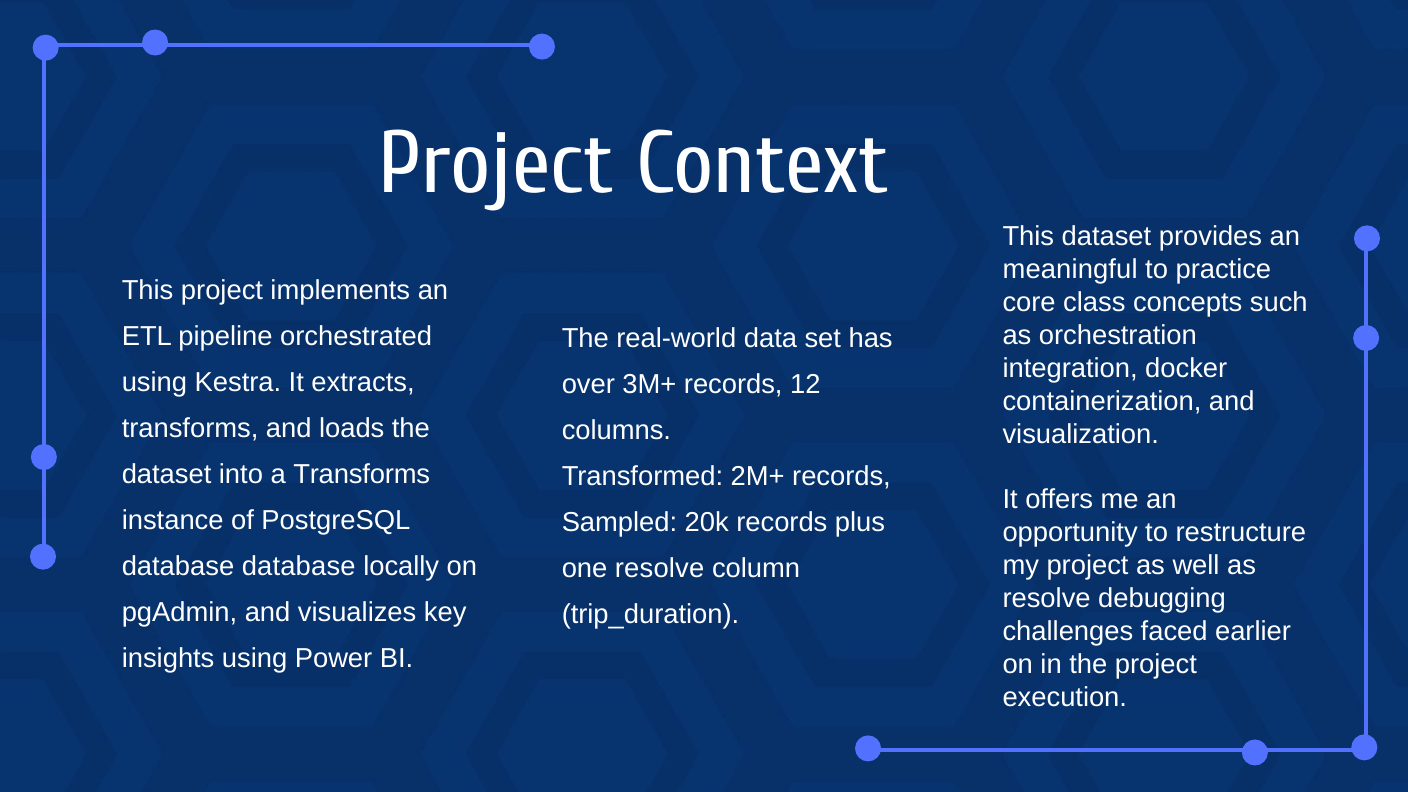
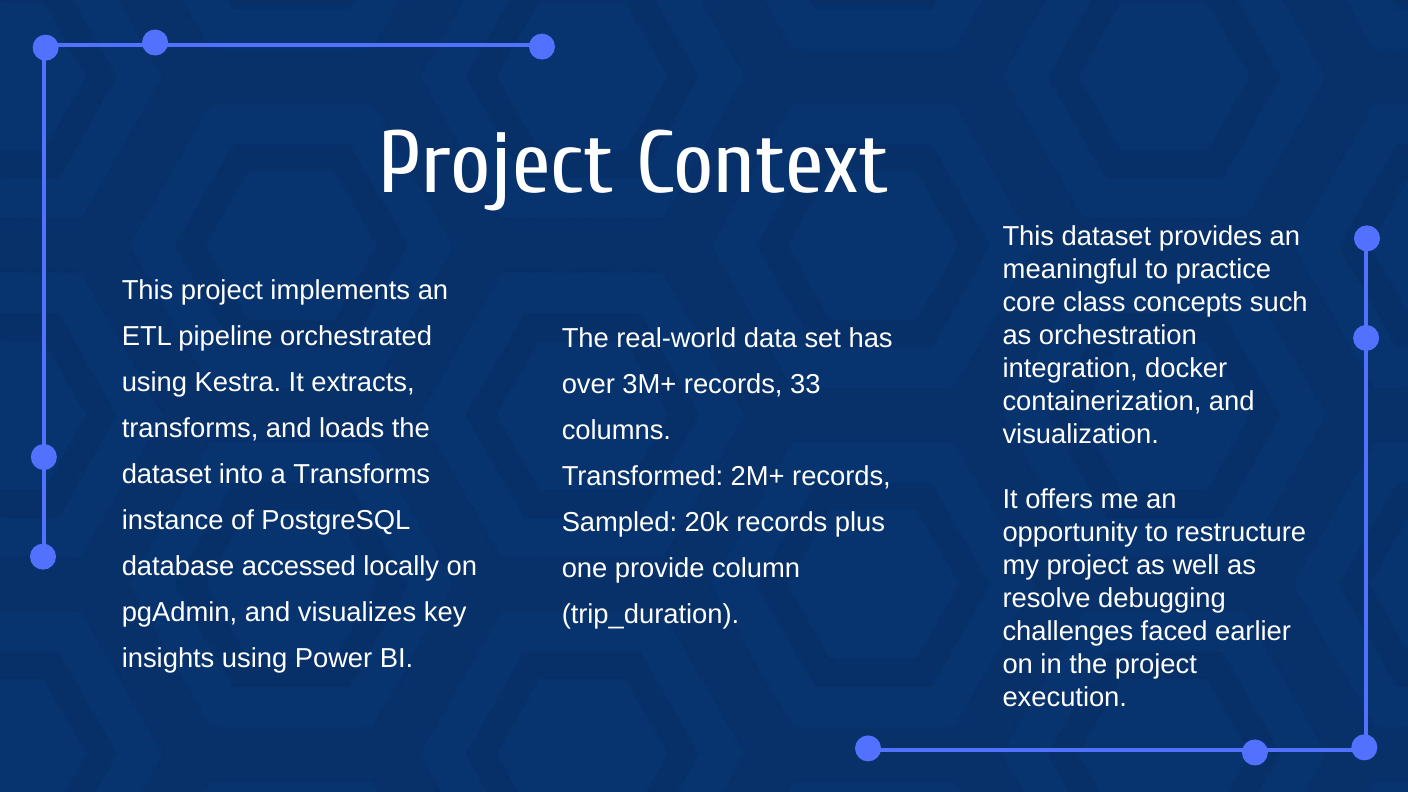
12: 12 -> 33 (805, 384)
database database: database -> accessed (299, 566)
one resolve: resolve -> provide (660, 568)
